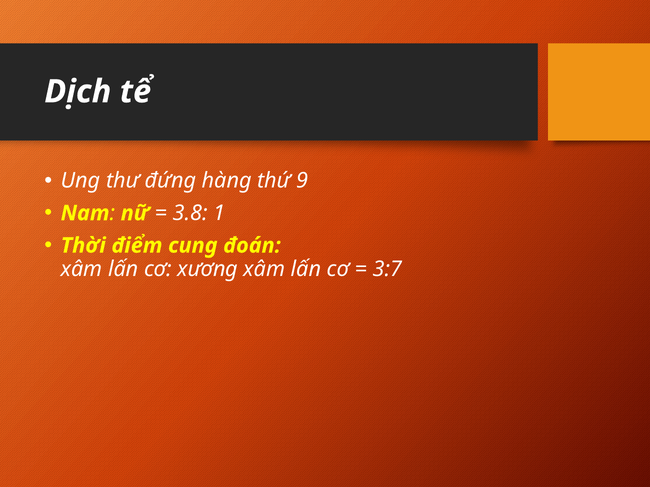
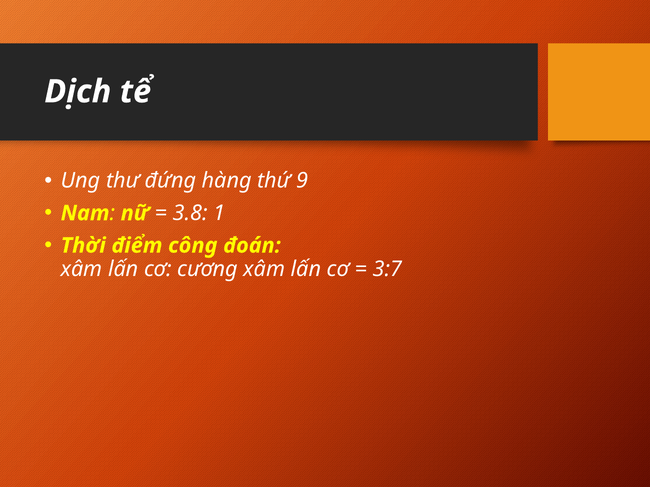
cung: cung -> công (193, 246)
xương: xương -> cương (208, 269)
